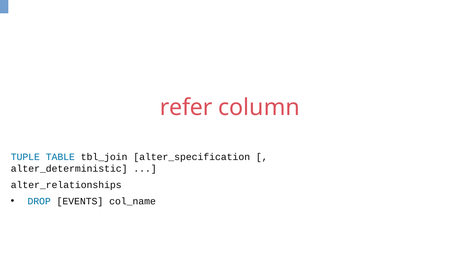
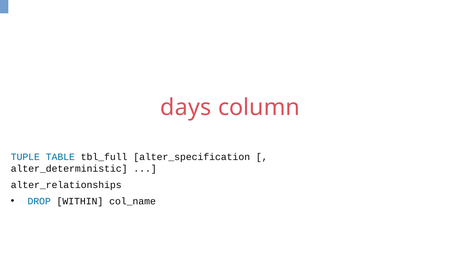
refer: refer -> days (186, 108)
tbl_join: tbl_join -> tbl_full (104, 157)
EVENTS: EVENTS -> WITHIN (80, 201)
